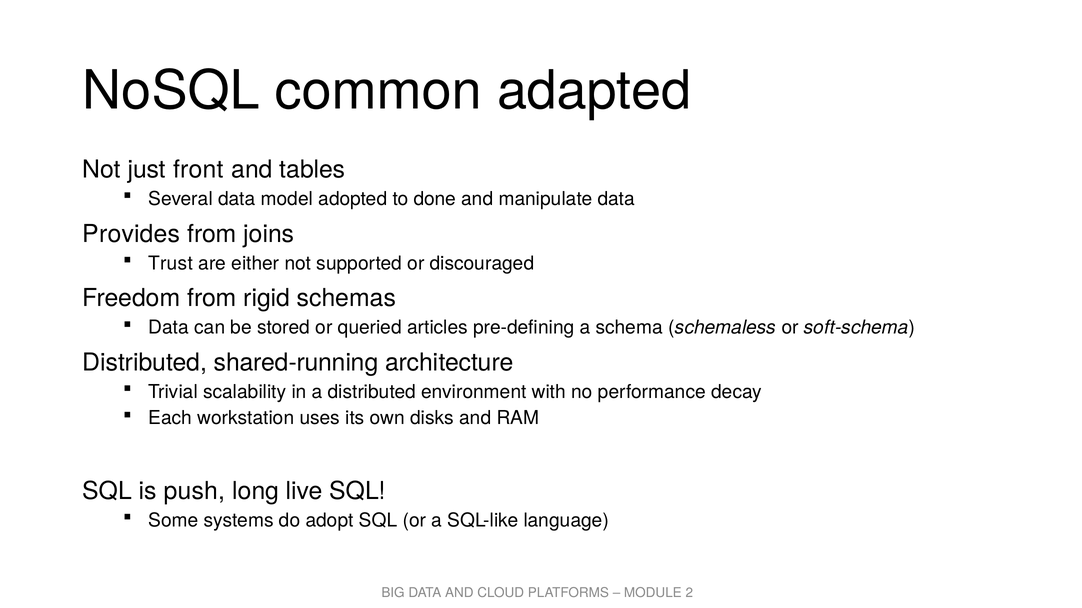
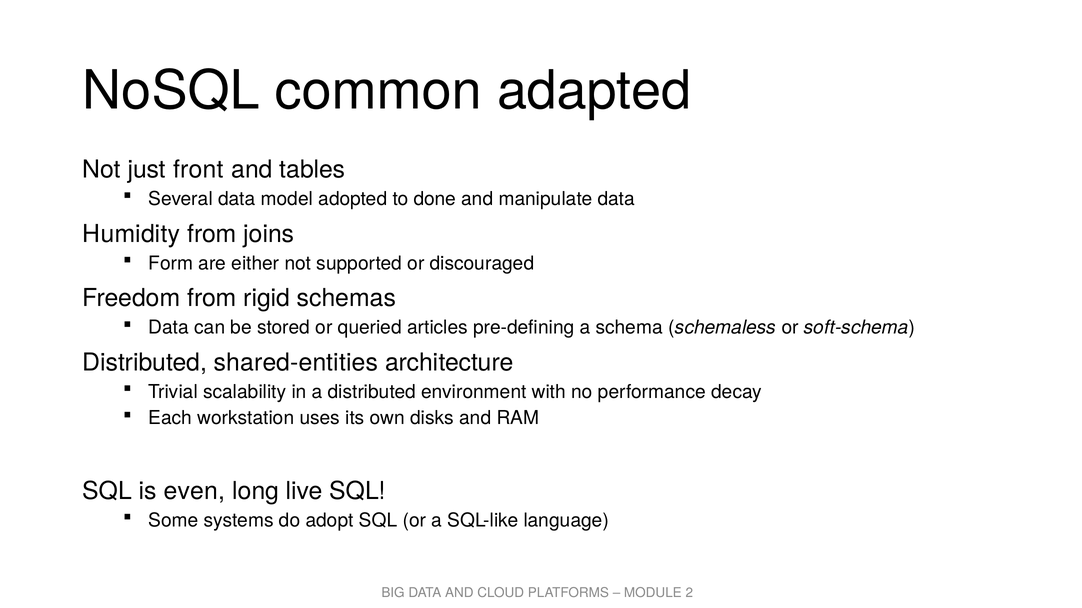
Provides: Provides -> Humidity (131, 234)
Trust: Trust -> Form (171, 264)
shared-running: shared-running -> shared-entities (296, 363)
push: push -> even (194, 492)
